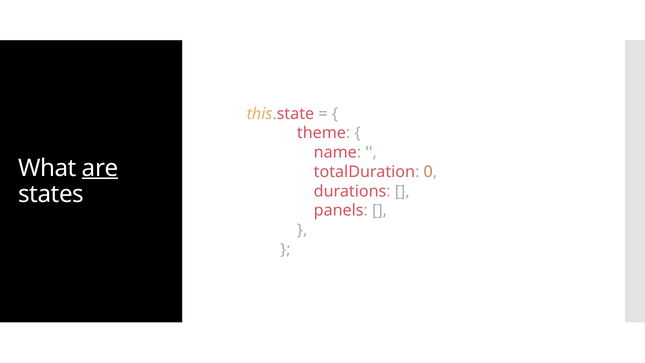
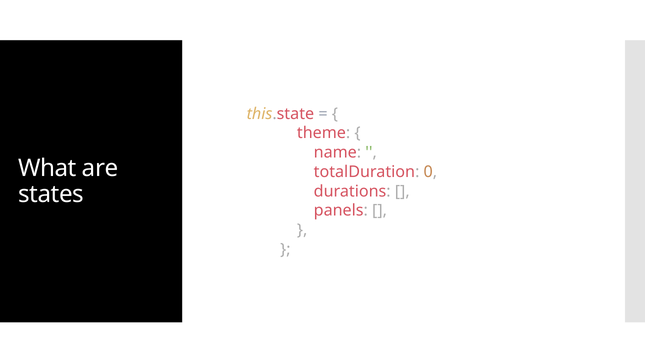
are underline: present -> none (100, 168)
